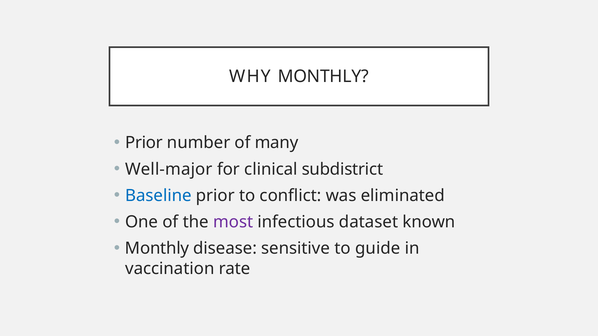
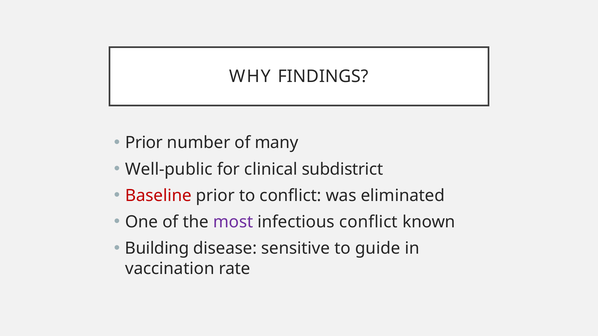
WHY MONTHLY: MONTHLY -> FINDINGS (323, 76)
Well-major: Well-major -> Well-public (169, 169)
Baseline colour: blue -> red (158, 196)
infectious dataset: dataset -> conflict (368, 222)
Monthly: Monthly -> Building (157, 249)
